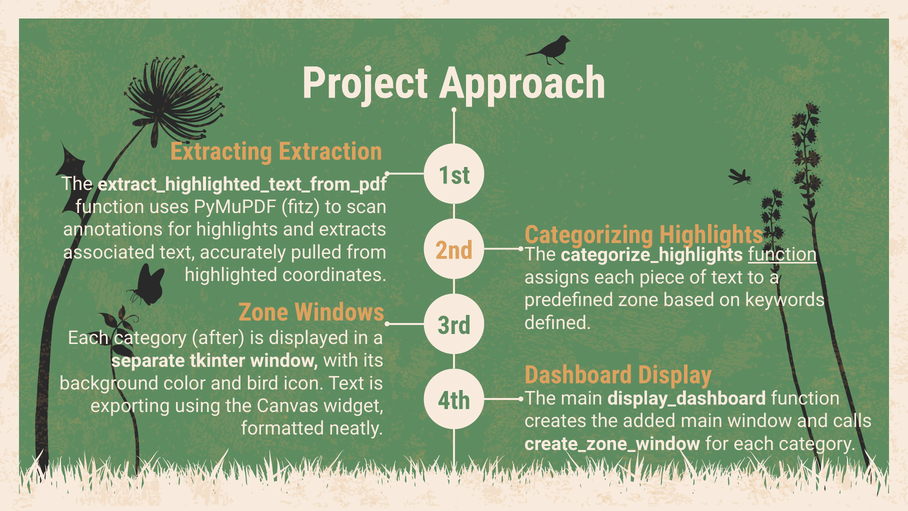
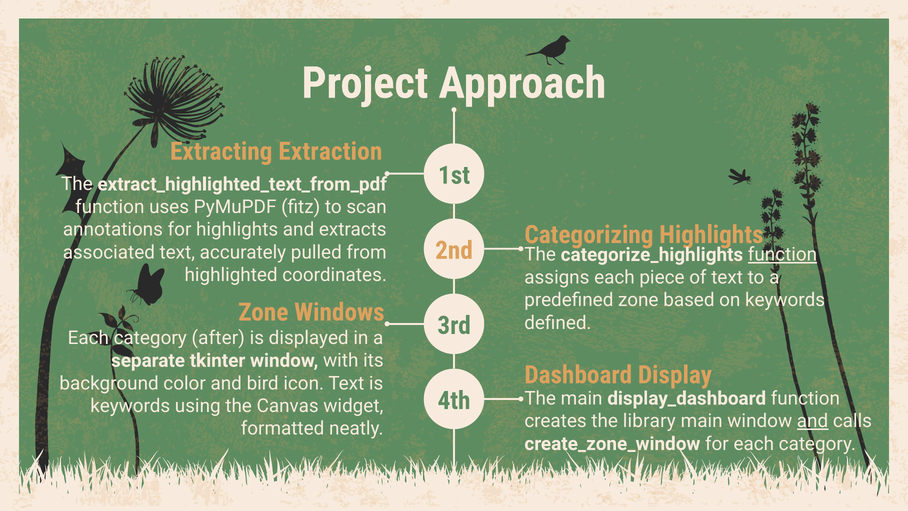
exporting: exporting -> keywords (130, 406)
added: added -> library (649, 421)
and underline: none -> present (813, 421)
